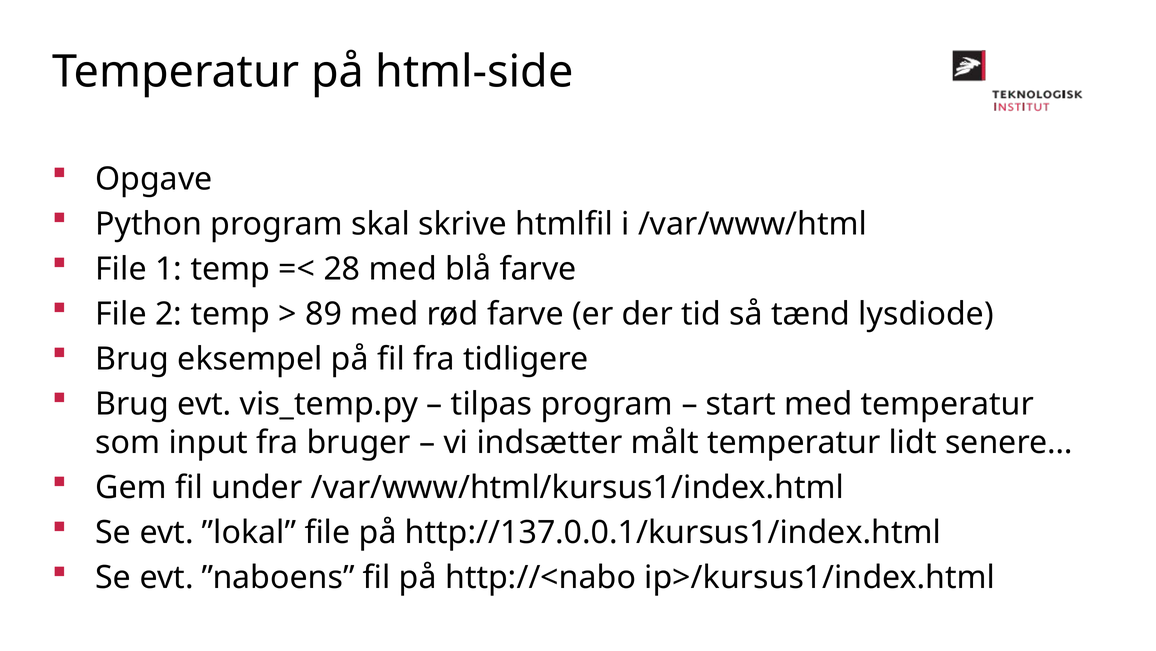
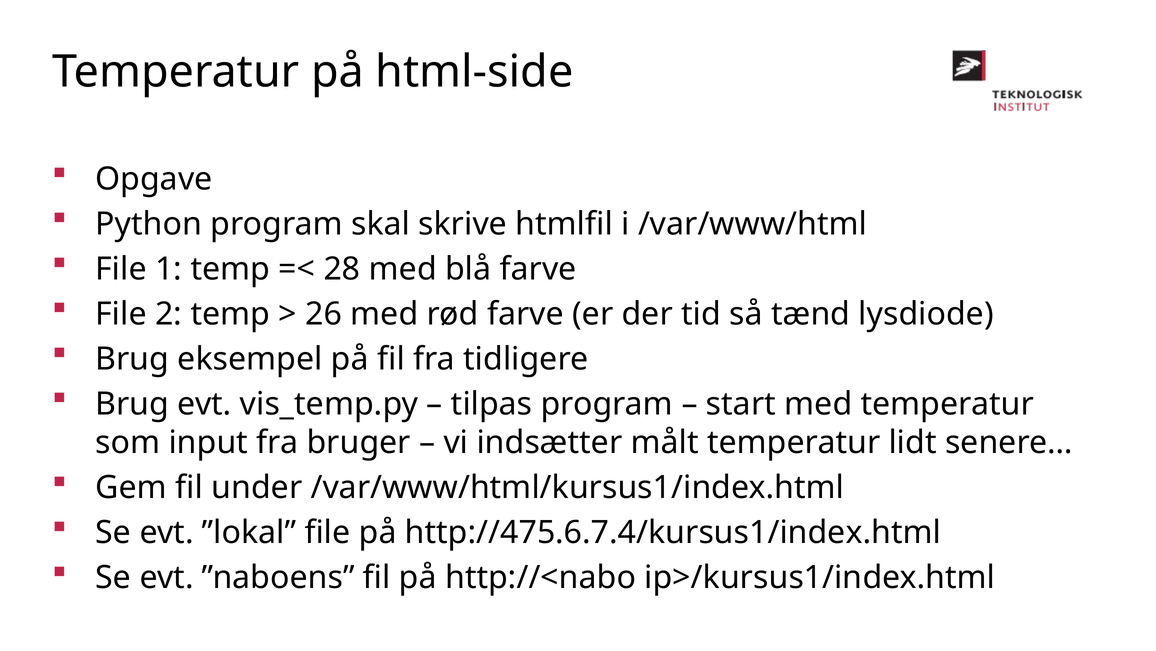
89: 89 -> 26 (324, 314)
http://137.0.0.1/kursus1/index.html: http://137.0.0.1/kursus1/index.html -> http://475.6.7.4/kursus1/index.html (673, 532)
